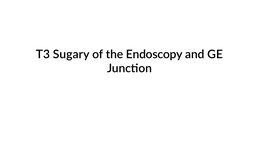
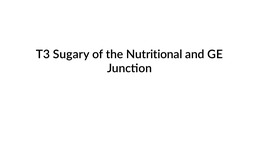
Endoscopy: Endoscopy -> Nutritional (154, 55)
